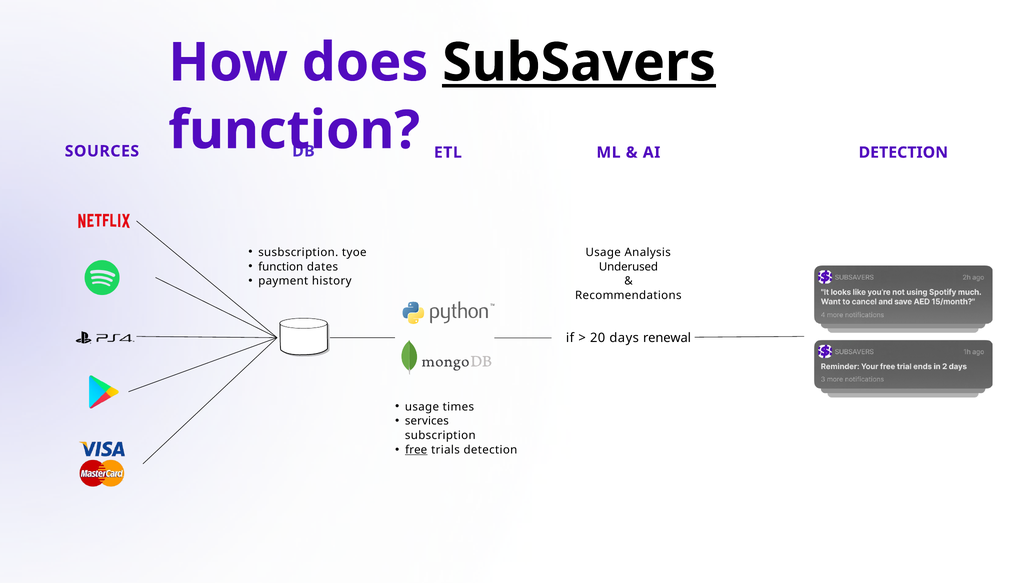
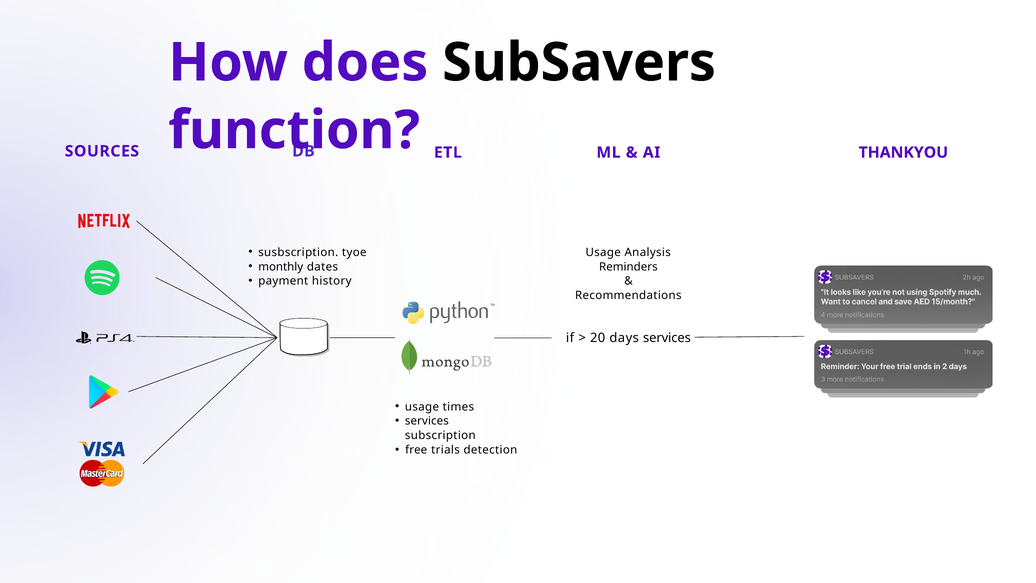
SubSavers underline: present -> none (579, 63)
AI DETECTION: DETECTION -> THANKYOU (903, 152)
function: function -> monthly (281, 267)
Underused: Underused -> Reminders (628, 267)
days renewal: renewal -> services (667, 338)
free underline: present -> none (416, 450)
